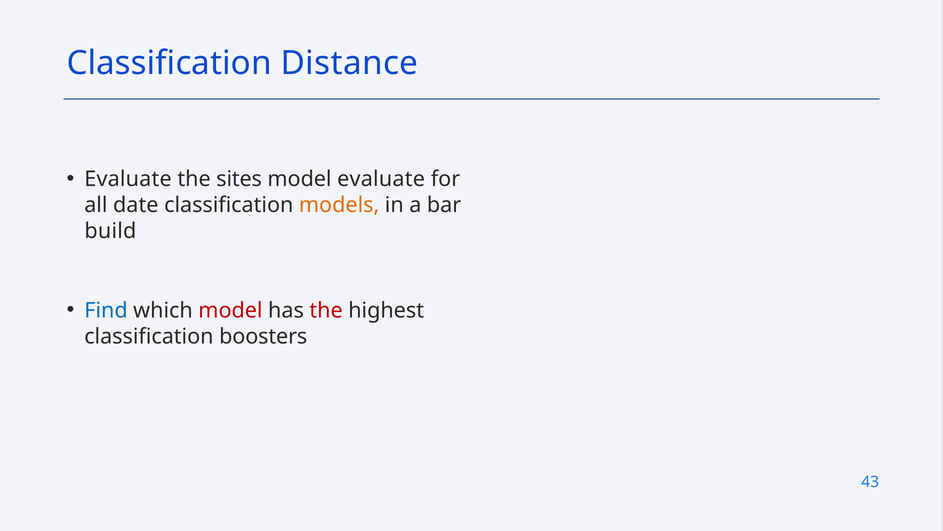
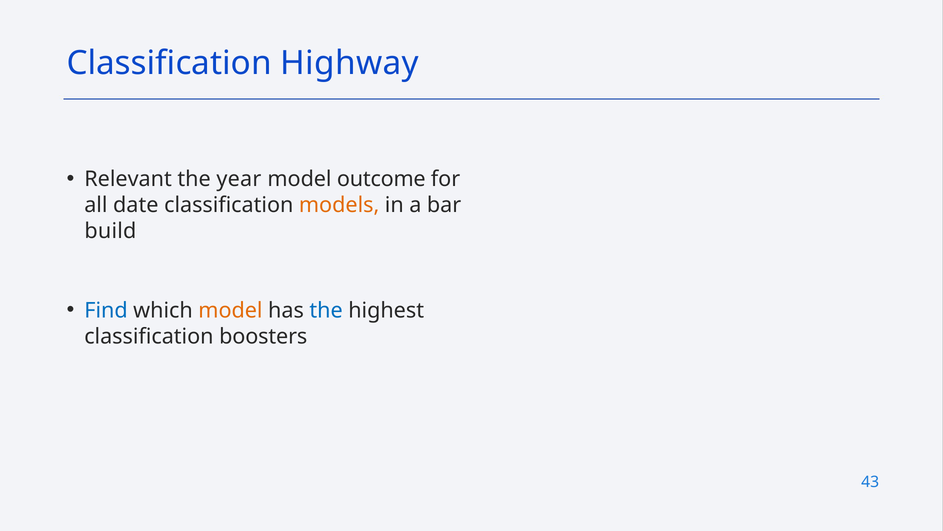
Distance: Distance -> Highway (350, 63)
Evaluate: Evaluate -> Relevant (128, 179)
sites: sites -> year (239, 179)
model evaluate: evaluate -> outcome (381, 179)
model colour: red -> orange (230, 310)
the colour: red -> blue (326, 310)
